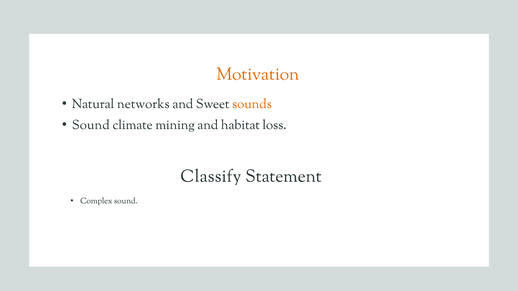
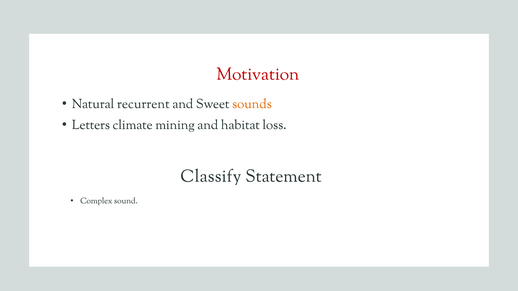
Motivation colour: orange -> red (258, 74)
networks: networks -> recurrent (143, 104)
Sound: Sound -> Letters (91, 125)
